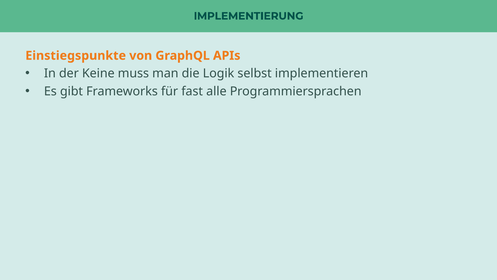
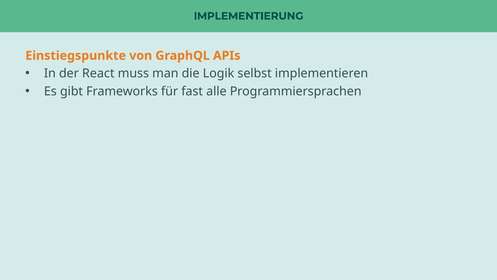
Keine: Keine -> React (98, 73)
